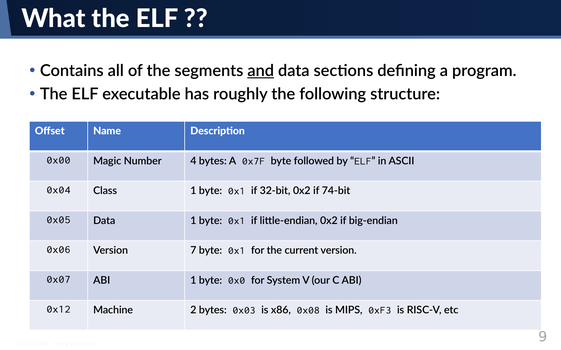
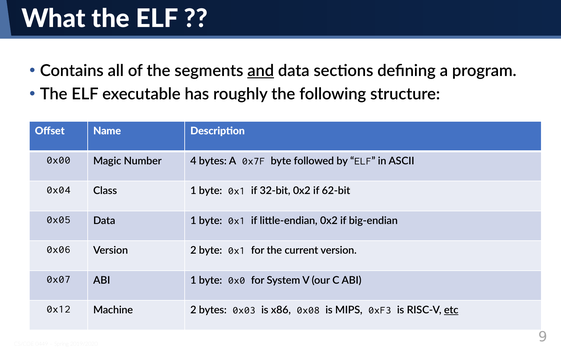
74-bit: 74-bit -> 62-bit (336, 191)
Version 7: 7 -> 2 (193, 251)
etc underline: none -> present (451, 311)
